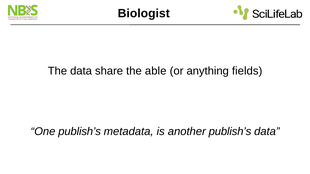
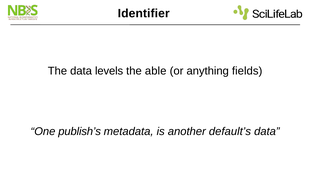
Biologist: Biologist -> Identifier (144, 13)
share: share -> levels (109, 71)
another publish’s: publish’s -> default’s (230, 132)
